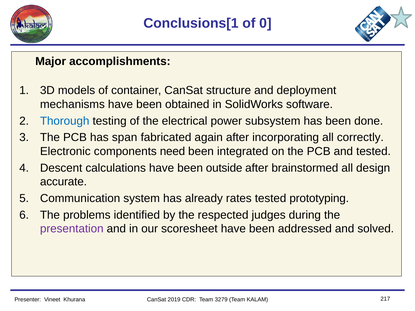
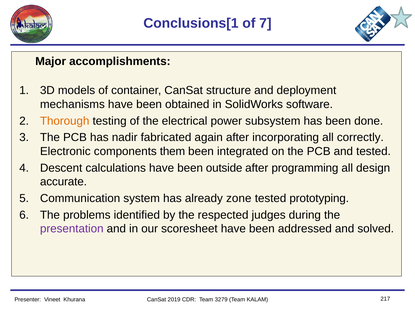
0: 0 -> 7 (265, 23)
Thorough colour: blue -> orange (65, 121)
span: span -> nadir (125, 138)
need: need -> them (173, 151)
brainstormed: brainstormed -> programming (305, 168)
rates: rates -> zone (239, 198)
